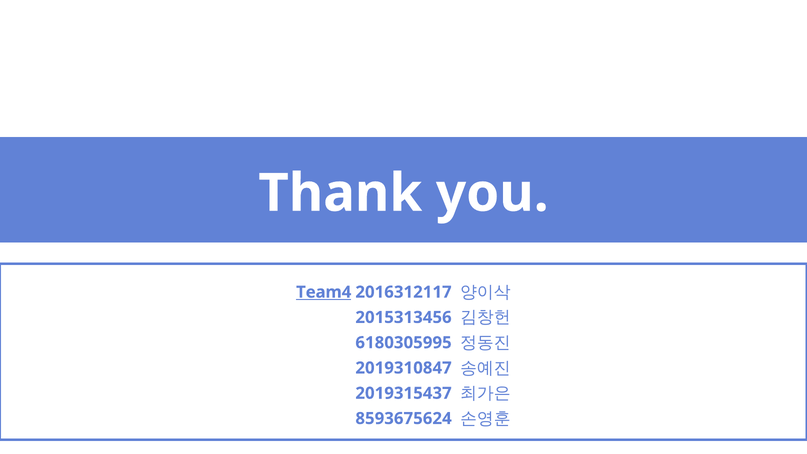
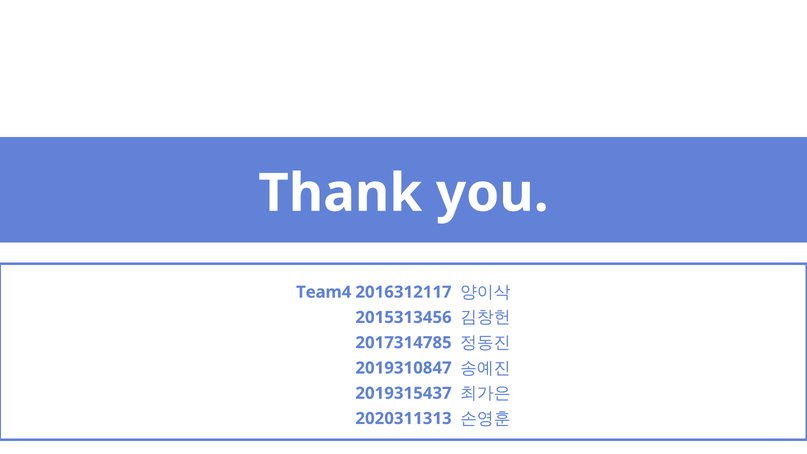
Team4 underline: present -> none (324, 292)
6180305995: 6180305995 -> 2017314785 (404, 343)
8593675624: 8593675624 -> 2020311313 (404, 418)
